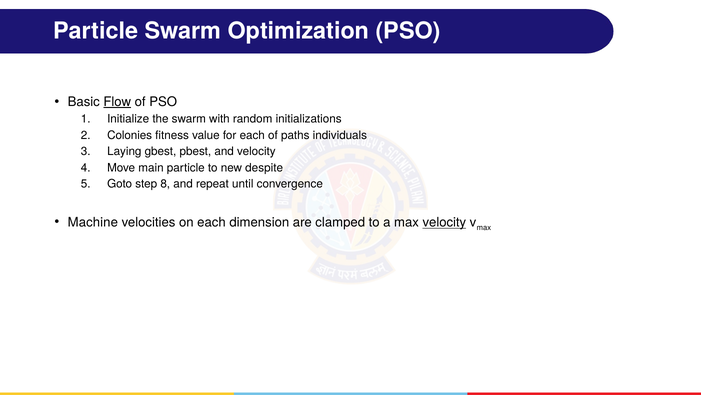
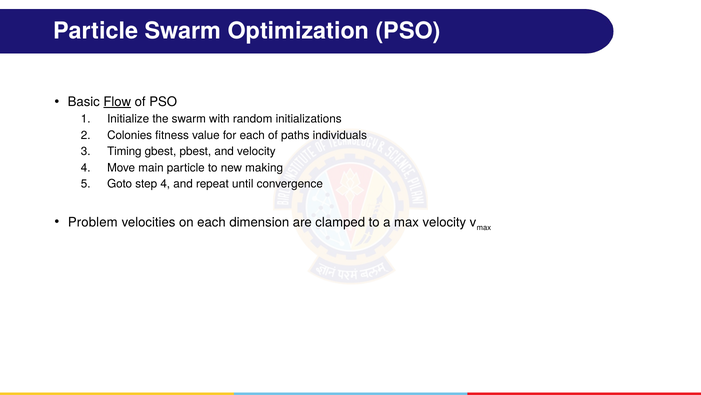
Laying: Laying -> Timing (124, 151)
despite: despite -> making (264, 167)
step 8: 8 -> 4 (165, 184)
Machine: Machine -> Problem (93, 222)
velocity underline: present -> none (444, 222)
